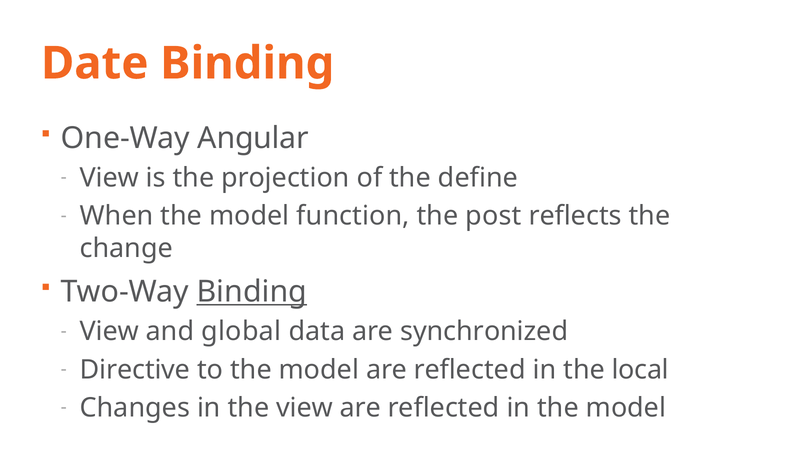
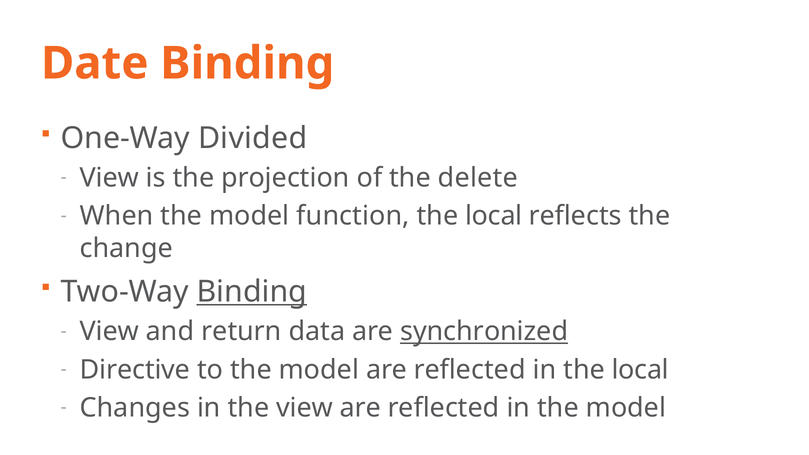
Angular: Angular -> Divided (253, 138)
define: define -> delete (478, 178)
post: post -> local (494, 216)
global: global -> return (241, 332)
synchronized underline: none -> present (484, 332)
